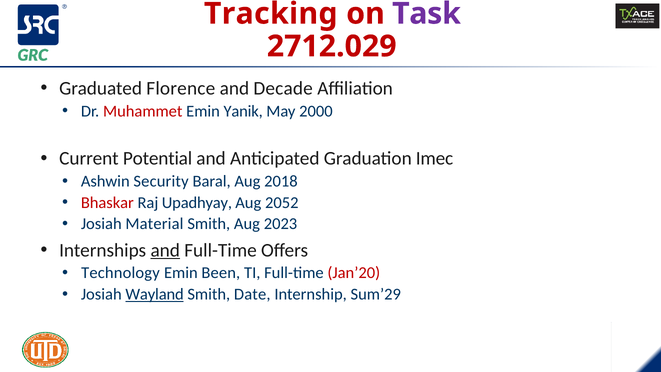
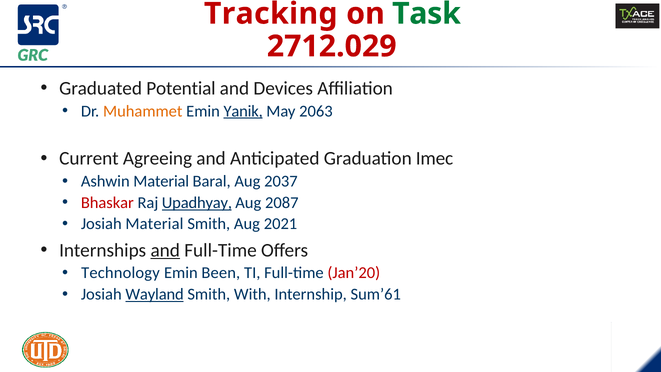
Task colour: purple -> green (426, 14)
Florence: Florence -> Potential (181, 88)
Decade: Decade -> Devices (283, 88)
Muhammet colour: red -> orange (143, 111)
Yanik underline: none -> present (243, 111)
2000: 2000 -> 2063 (316, 111)
Potential: Potential -> Agreeing (158, 158)
Ashwin Security: Security -> Material (161, 181)
2018: 2018 -> 2037 (281, 181)
Upadhyay underline: none -> present (197, 203)
2052: 2052 -> 2087 (282, 203)
2023: 2023 -> 2021 (280, 224)
Date: Date -> With (252, 294)
Sum’29: Sum’29 -> Sum’61 (376, 294)
